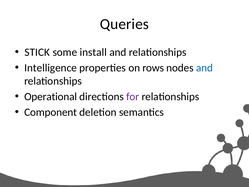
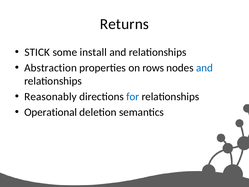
Queries: Queries -> Returns (124, 24)
Intelligence: Intelligence -> Abstraction (51, 68)
Operational: Operational -> Reasonably (51, 97)
for colour: purple -> blue (133, 97)
Component: Component -> Operational (51, 112)
